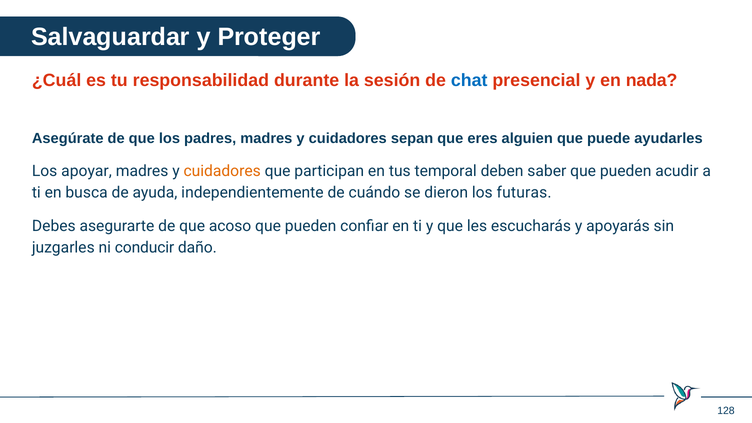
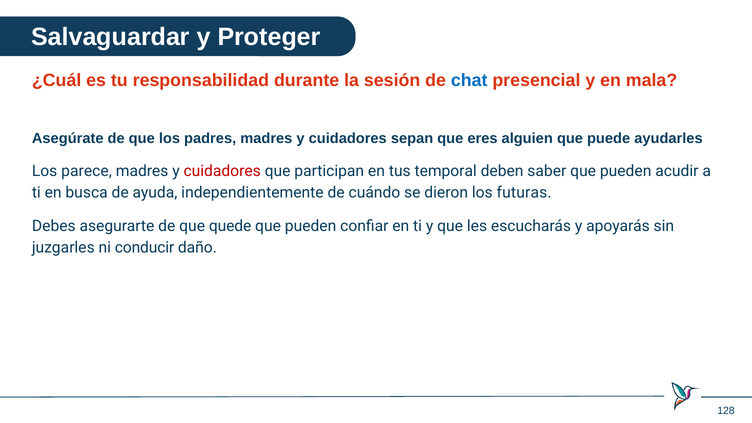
nada: nada -> mala (652, 81)
apoyar: apoyar -> parece (87, 171)
cuidadores colour: orange -> red (222, 171)
acoso: acoso -> quede (230, 226)
